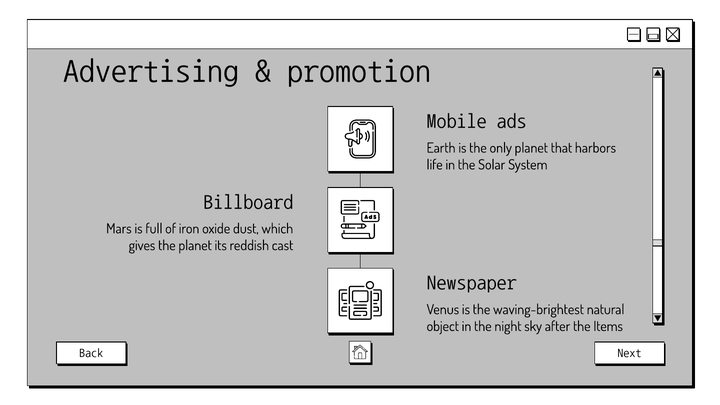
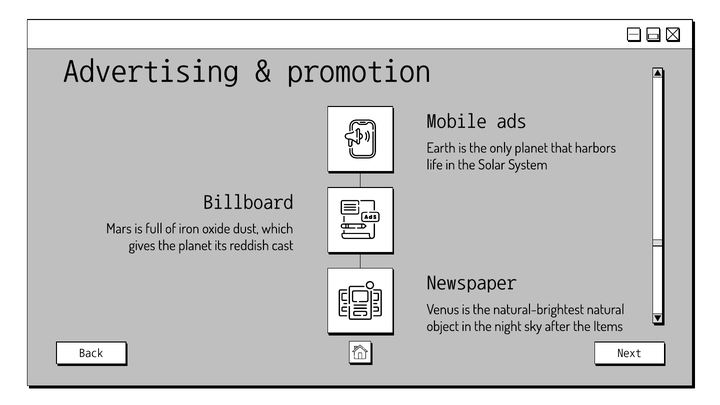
waving-brightest: waving-brightest -> natural-brightest (539, 310)
